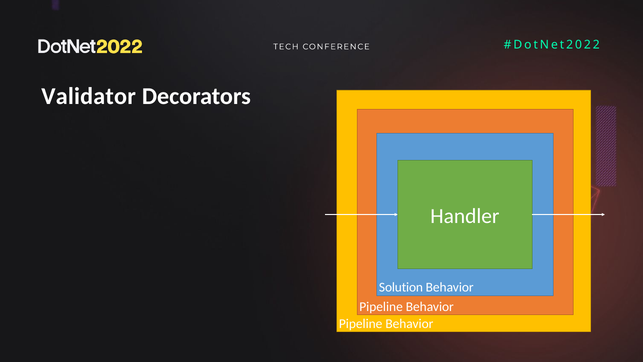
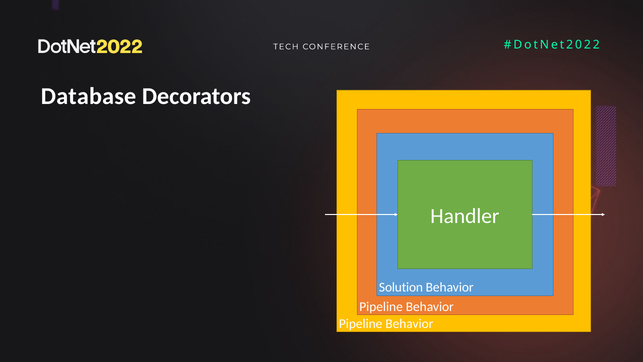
Validator: Validator -> Database (89, 96)
